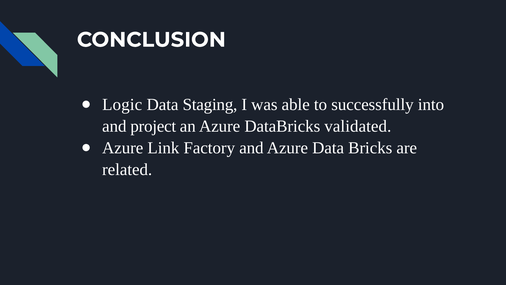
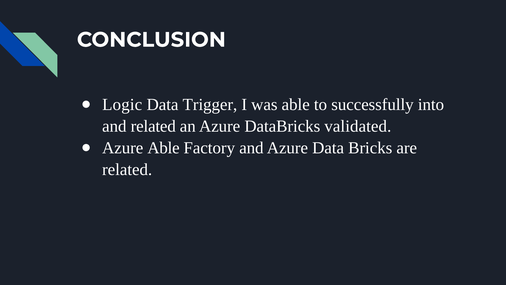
Staging: Staging -> Trigger (210, 105)
and project: project -> related (153, 126)
Azure Link: Link -> Able (163, 148)
